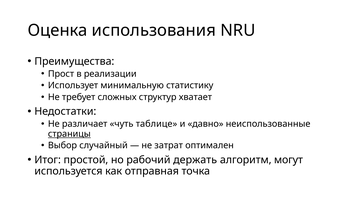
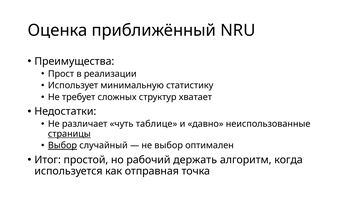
использования: использования -> приближённый (154, 30)
Выбор underline: none -> present (62, 145)
не затрат: затрат -> выбор (169, 145)
могут: могут -> когда (288, 160)
